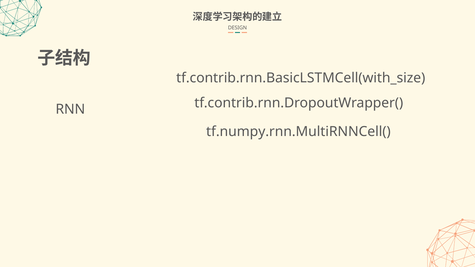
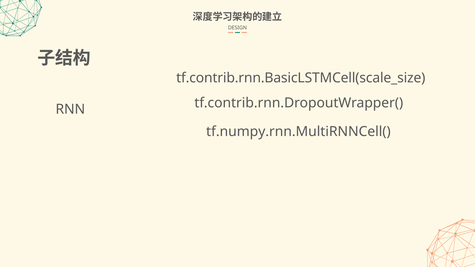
tf.contrib.rnn.BasicLSTMCell(with_size: tf.contrib.rnn.BasicLSTMCell(with_size -> tf.contrib.rnn.BasicLSTMCell(scale_size (301, 78)
